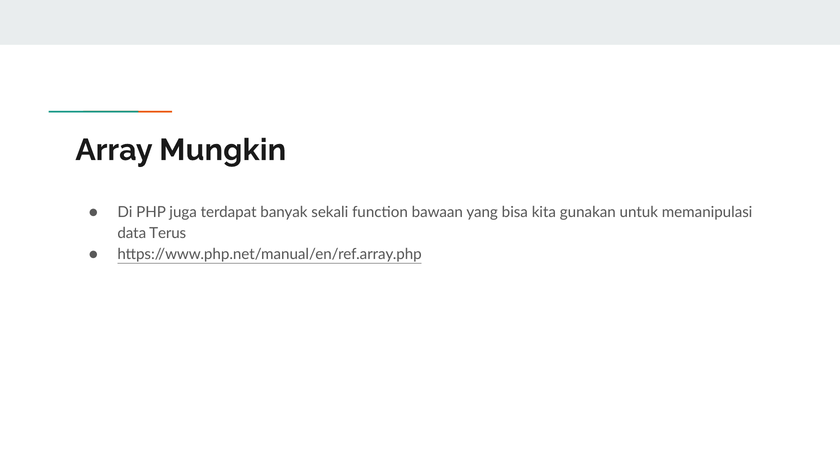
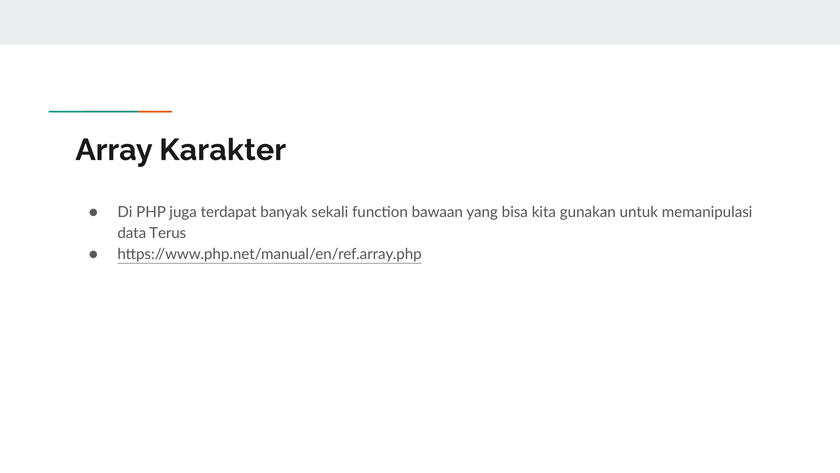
Mungkin: Mungkin -> Karakter (223, 150)
